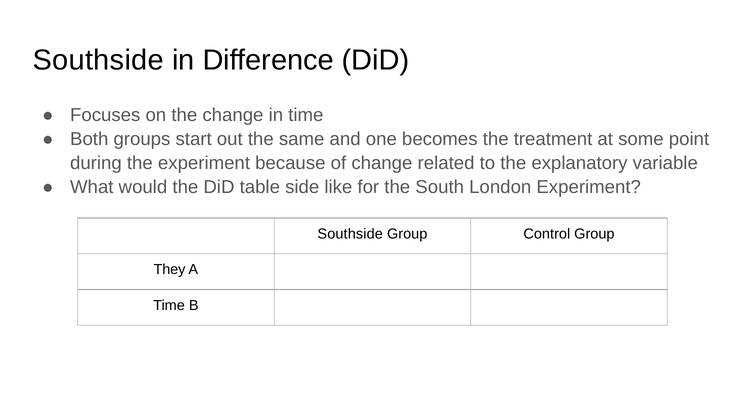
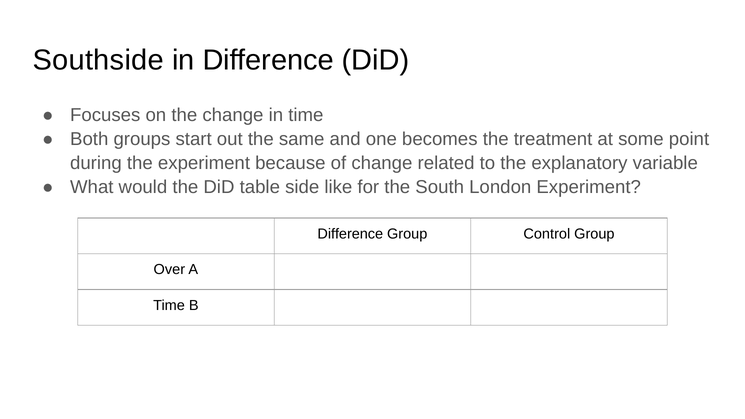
Southside: Southside -> Difference (350, 234)
They: They -> Over (169, 270)
